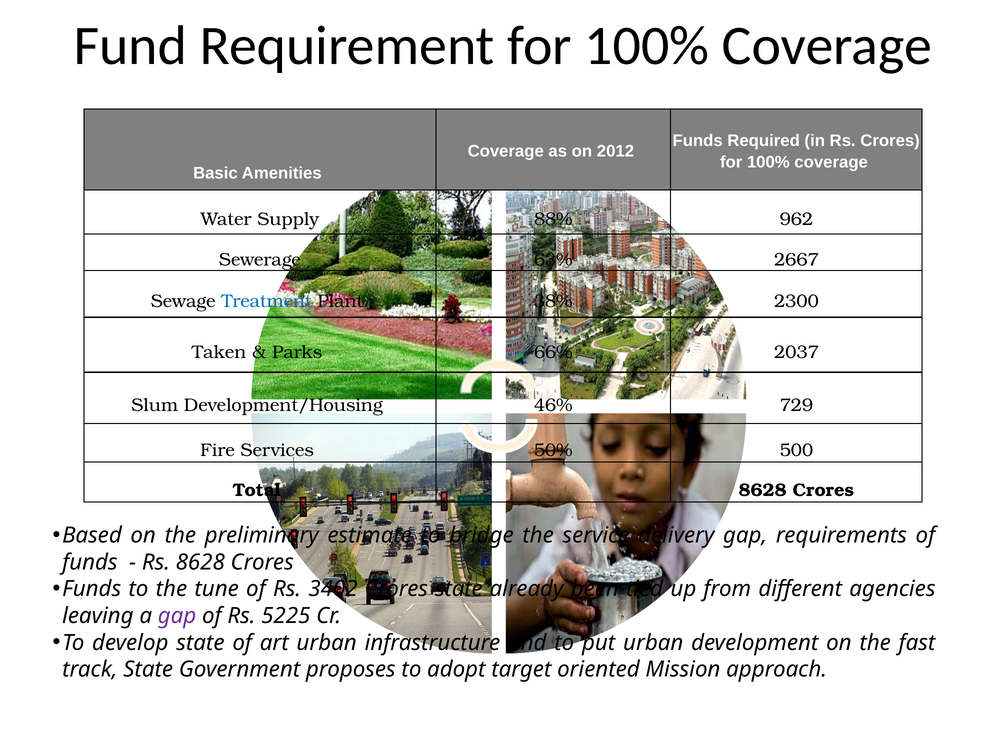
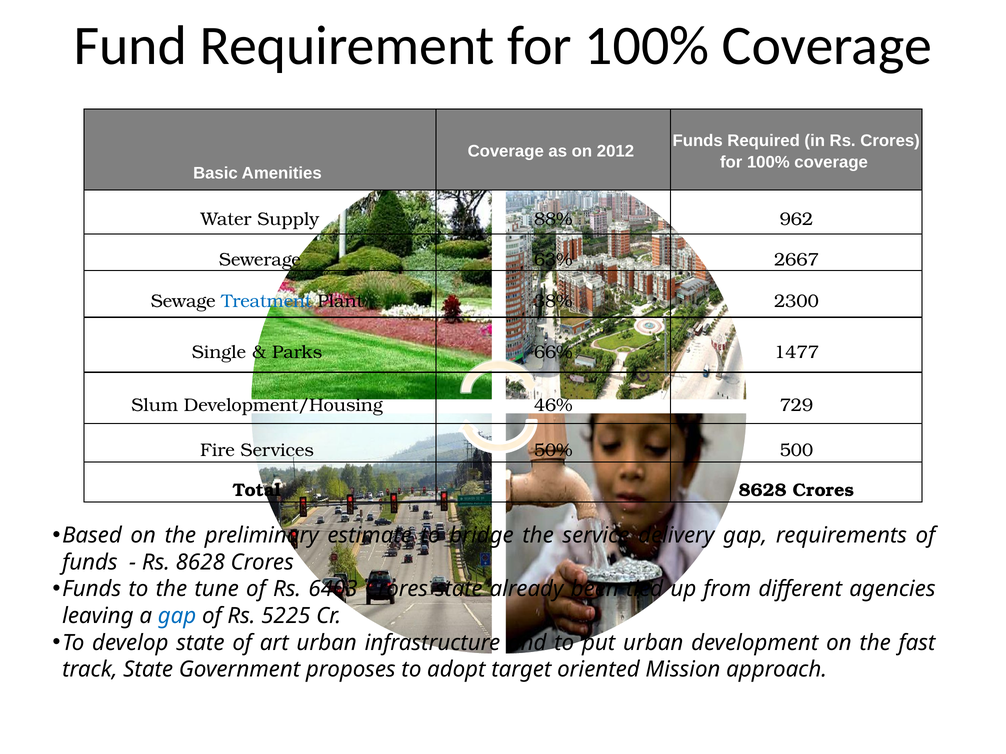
Taken: Taken -> Single (219, 352)
2037: 2037 -> 1477 (796, 352)
3402: 3402 -> 6403 (333, 589)
gap colour: purple -> blue (177, 616)
